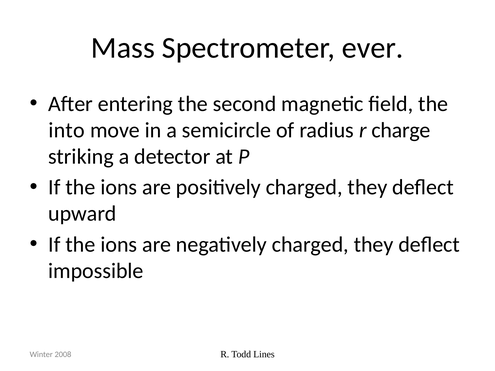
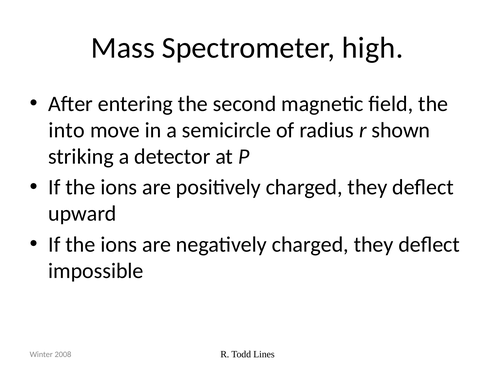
ever: ever -> high (373, 48)
charge: charge -> shown (401, 130)
